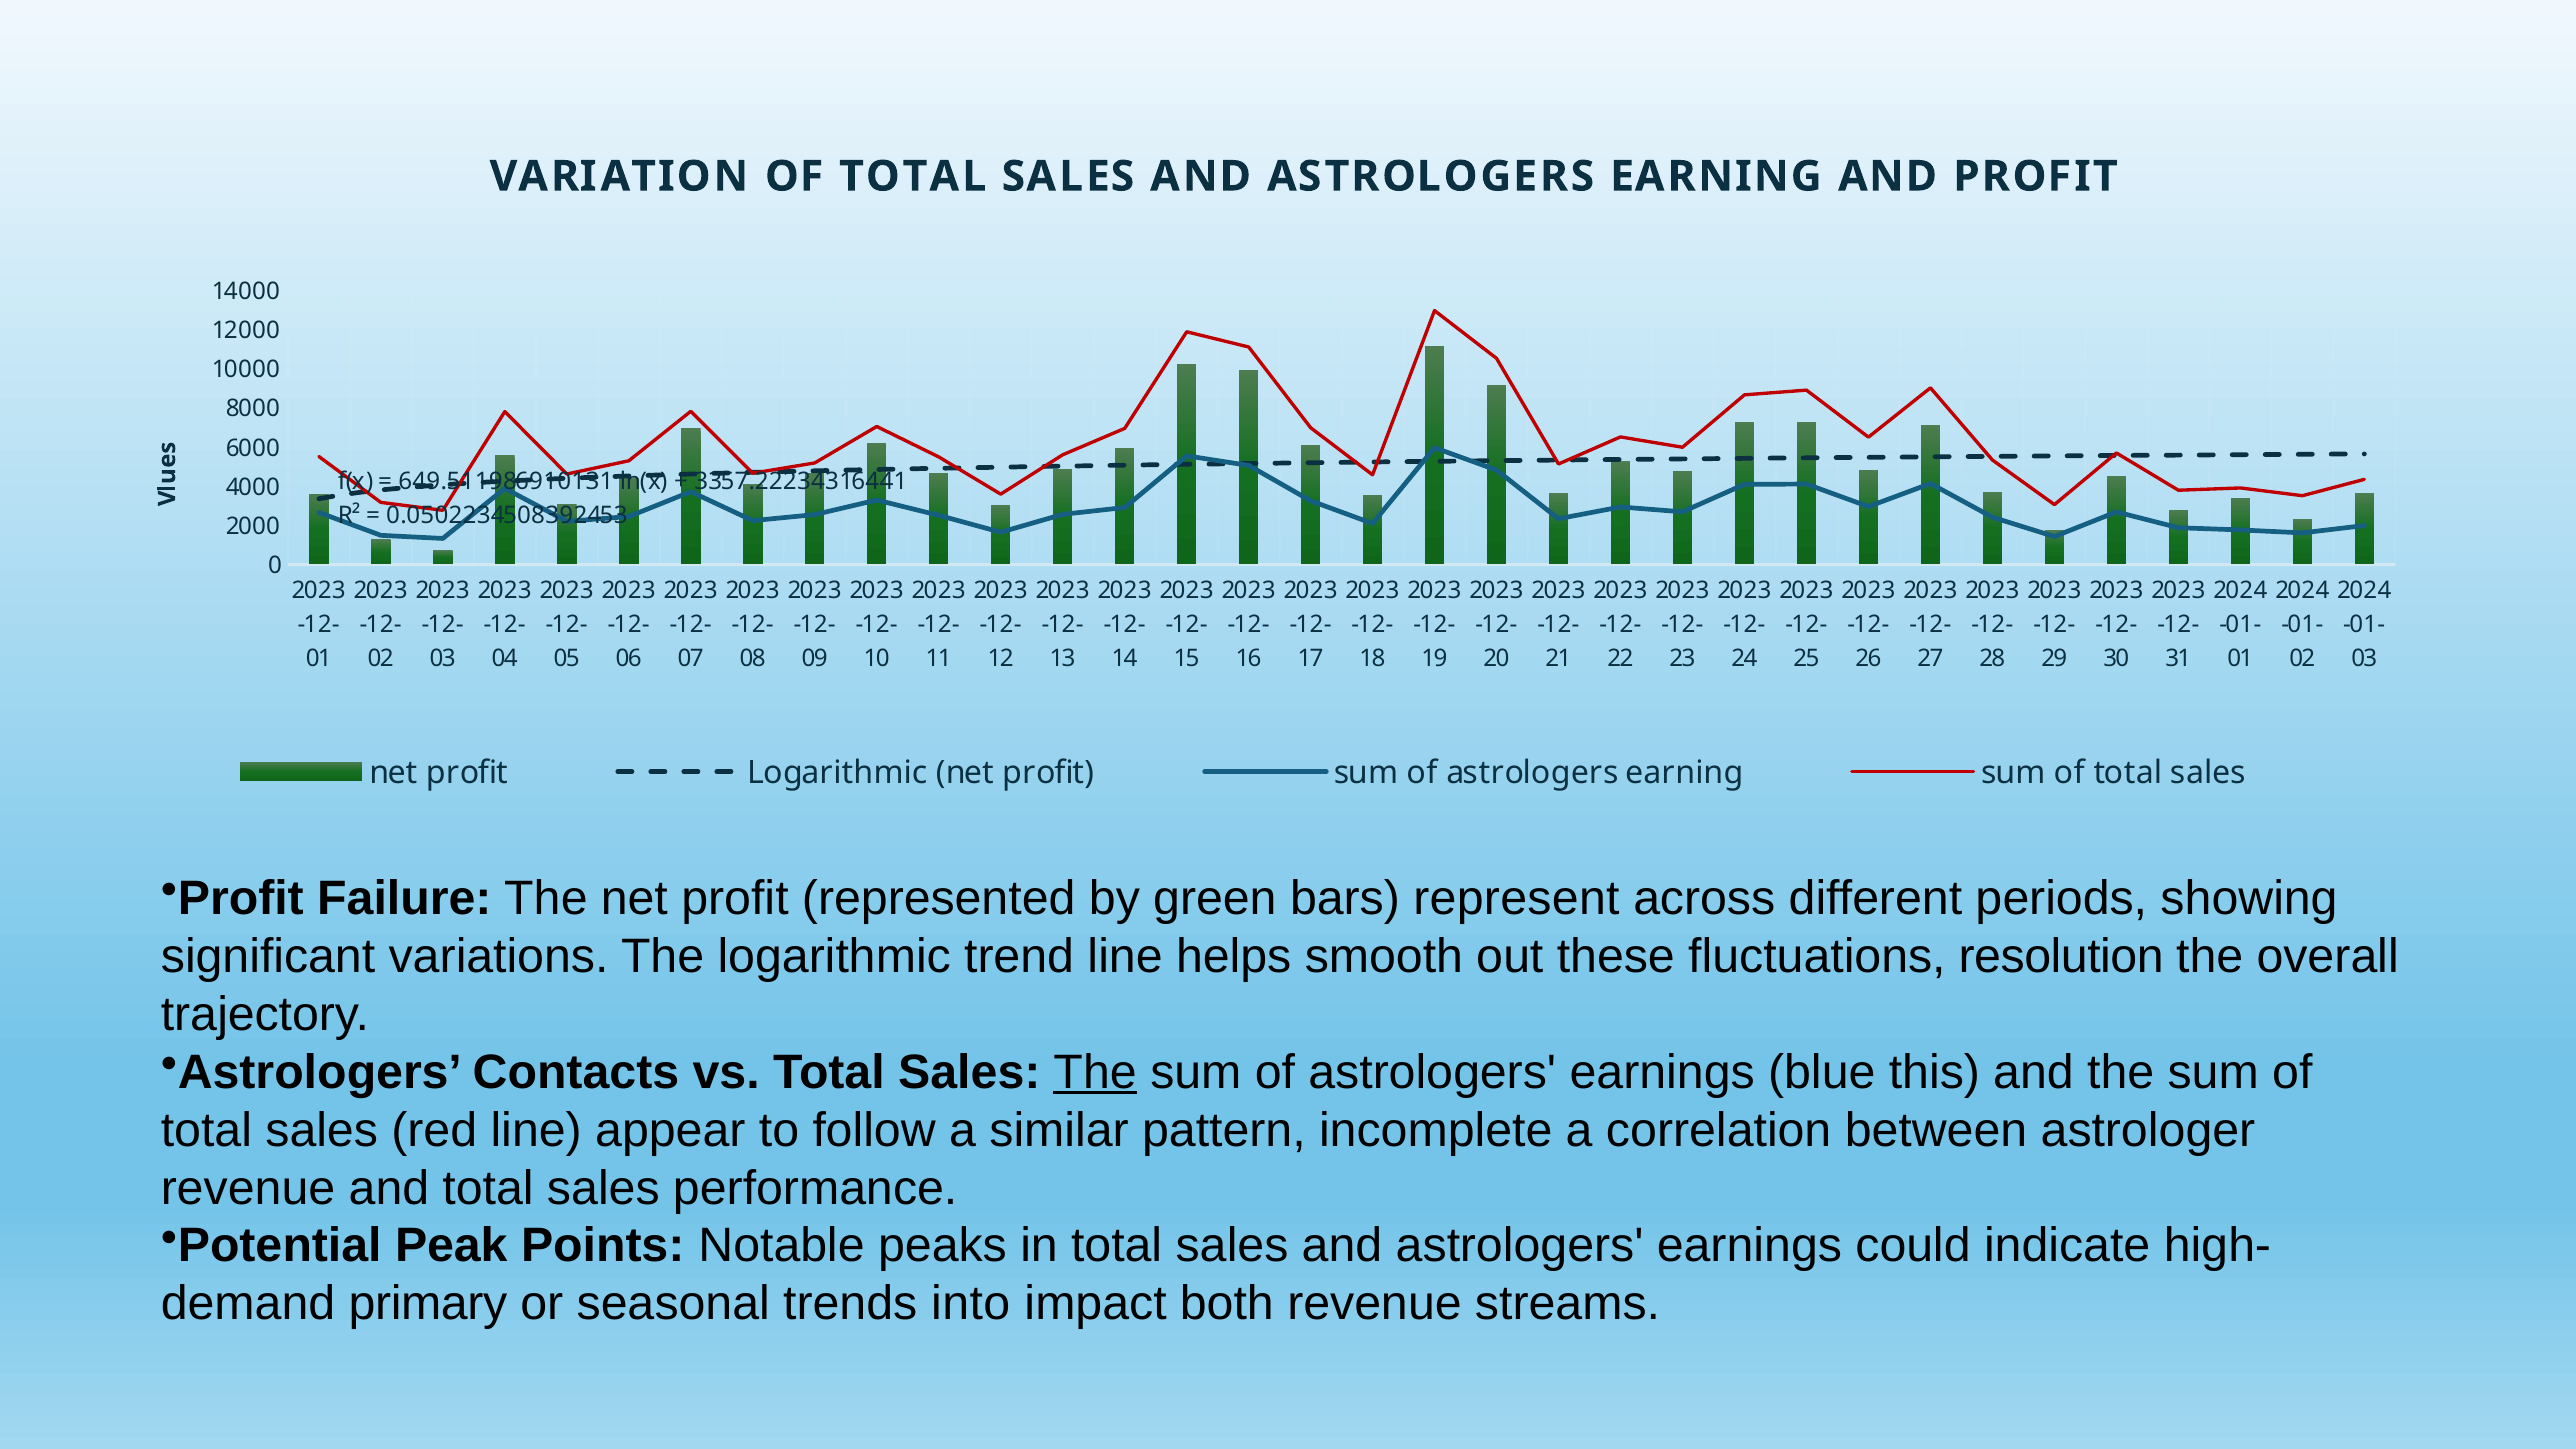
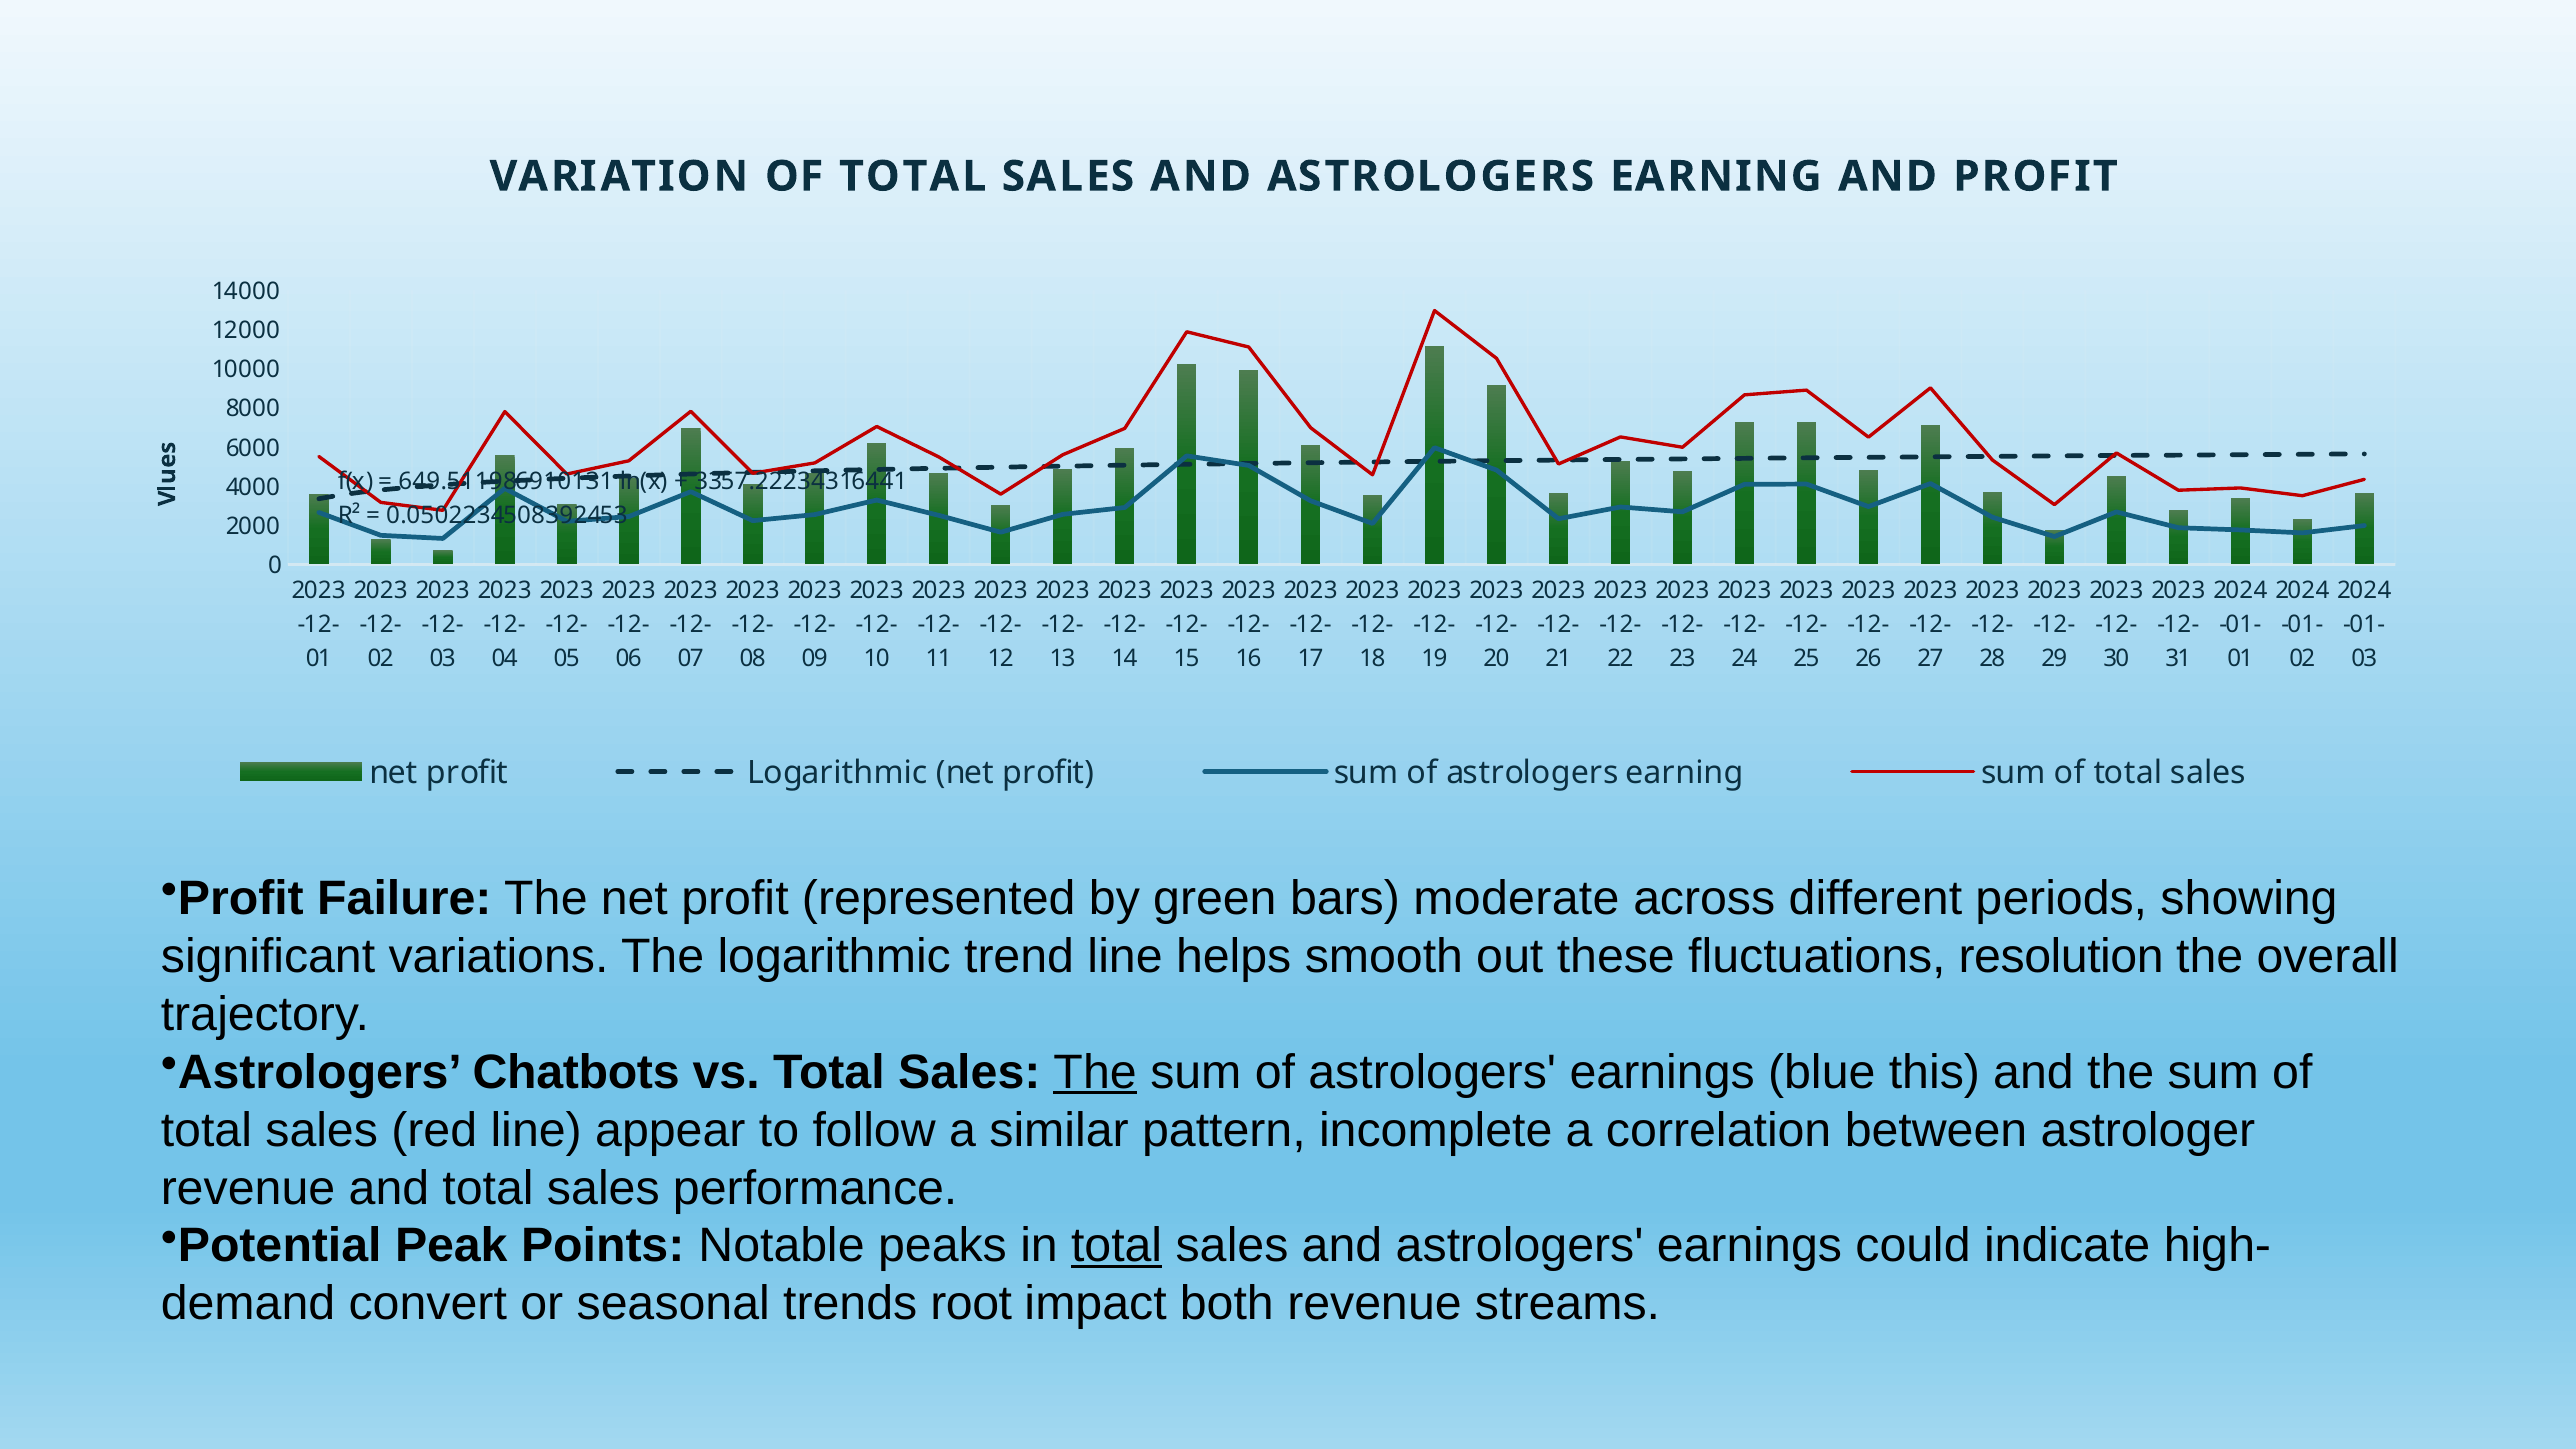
represent: represent -> moderate (1516, 898)
Contacts: Contacts -> Chatbots (576, 1072)
total underline: none -> present (1117, 1246)
primary: primary -> convert (428, 1304)
into: into -> root (971, 1304)
